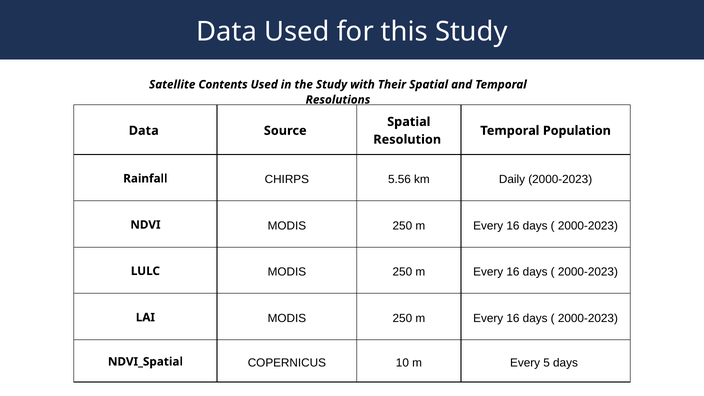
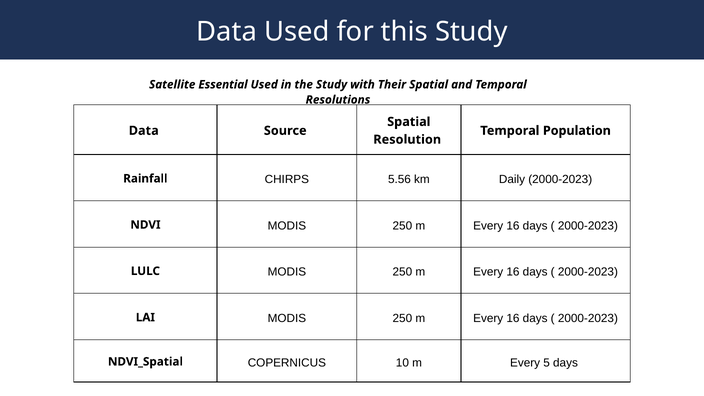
Contents: Contents -> Essential (223, 85)
